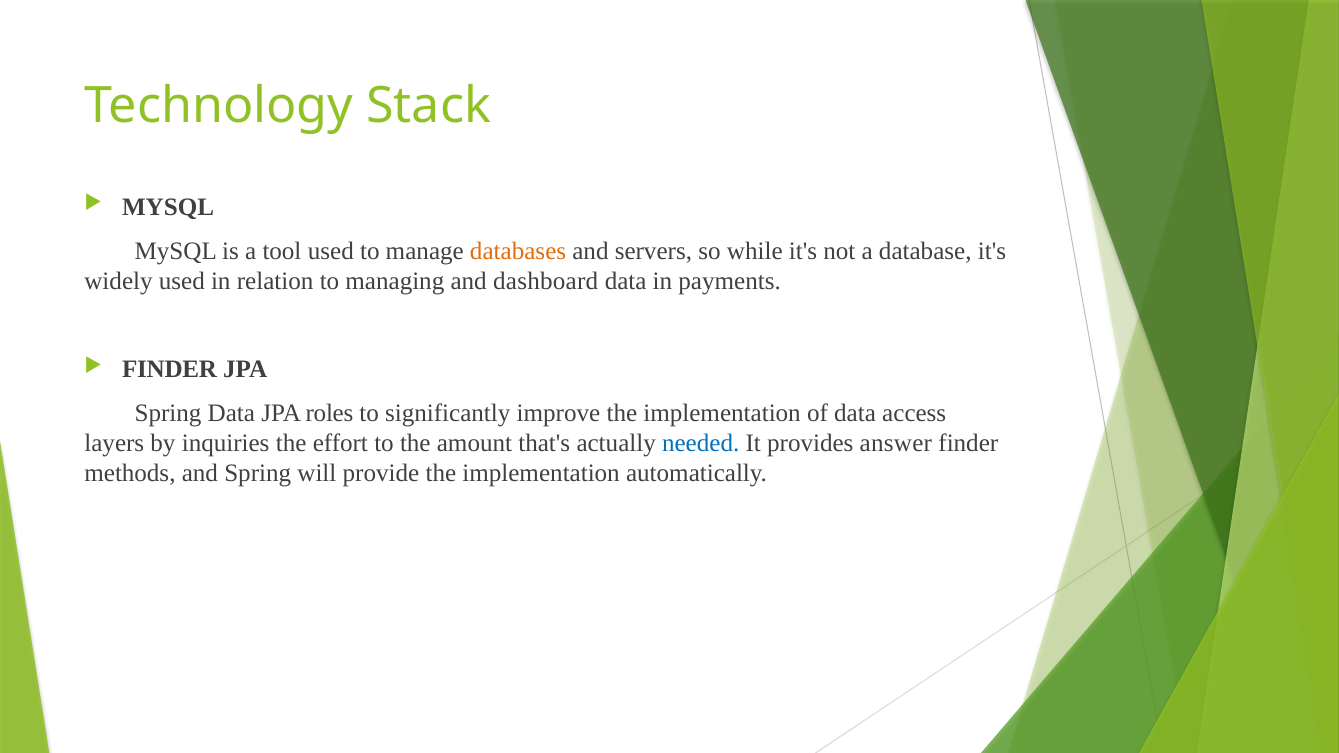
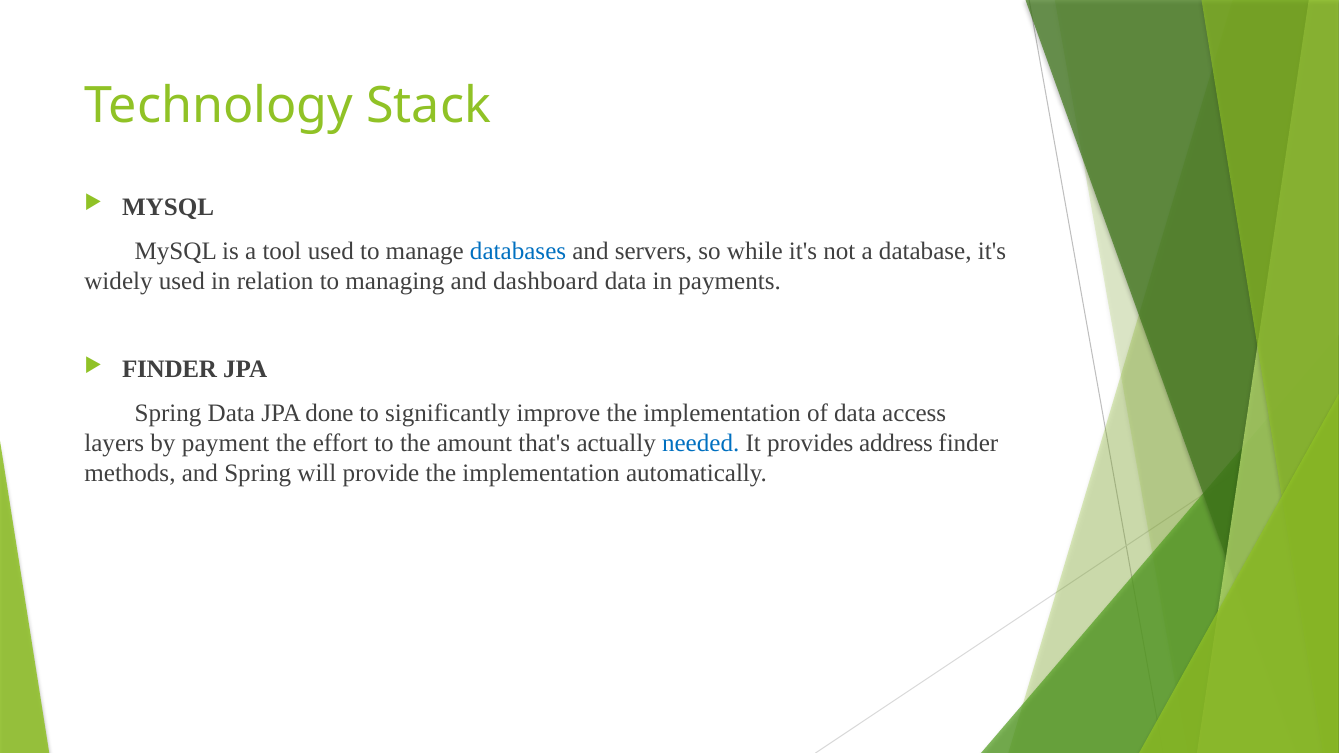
databases colour: orange -> blue (518, 251)
roles: roles -> done (329, 413)
inquiries: inquiries -> payment (226, 444)
answer: answer -> address (896, 444)
